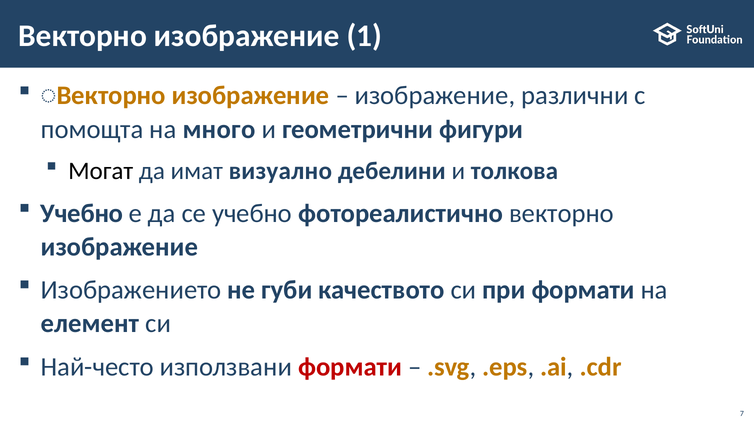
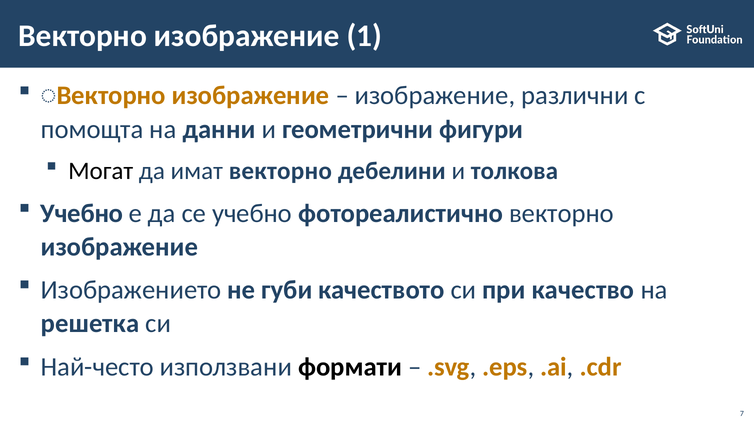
много: много -> данни (219, 129)
имат визуално: визуално -> векторно (280, 171)
при формати: формати -> качество (583, 290)
елемент: елемент -> решетка (90, 324)
формати colour: red -> black (350, 367)
